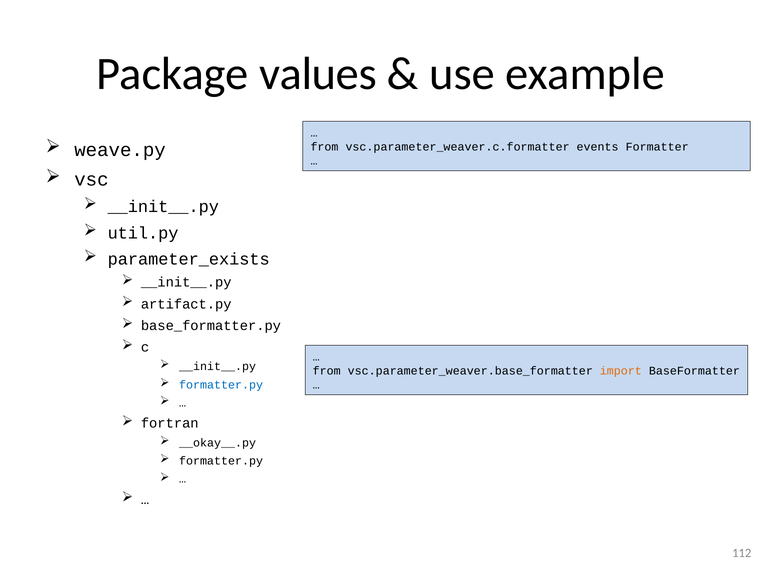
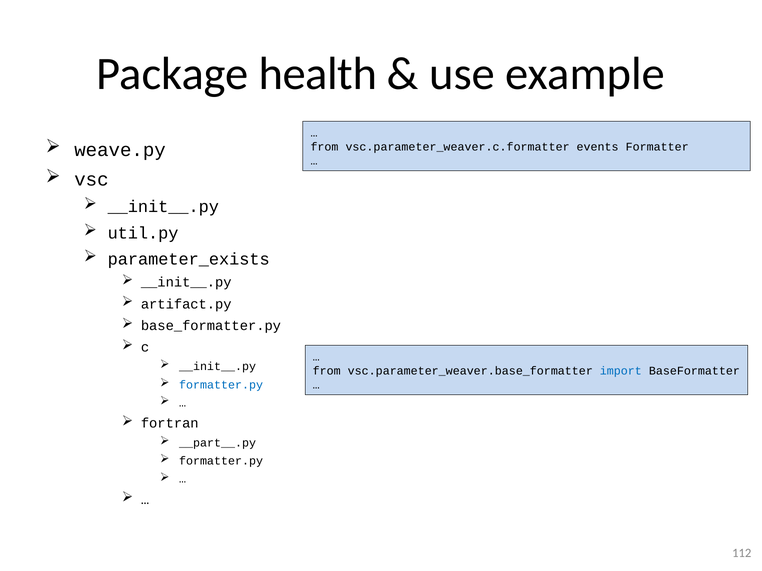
values: values -> health (318, 74)
import colour: orange -> blue (621, 371)
__okay__.py: __okay__.py -> __part__.py (218, 443)
